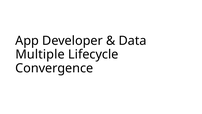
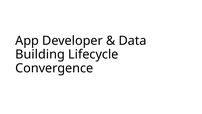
Multiple: Multiple -> Building (40, 54)
